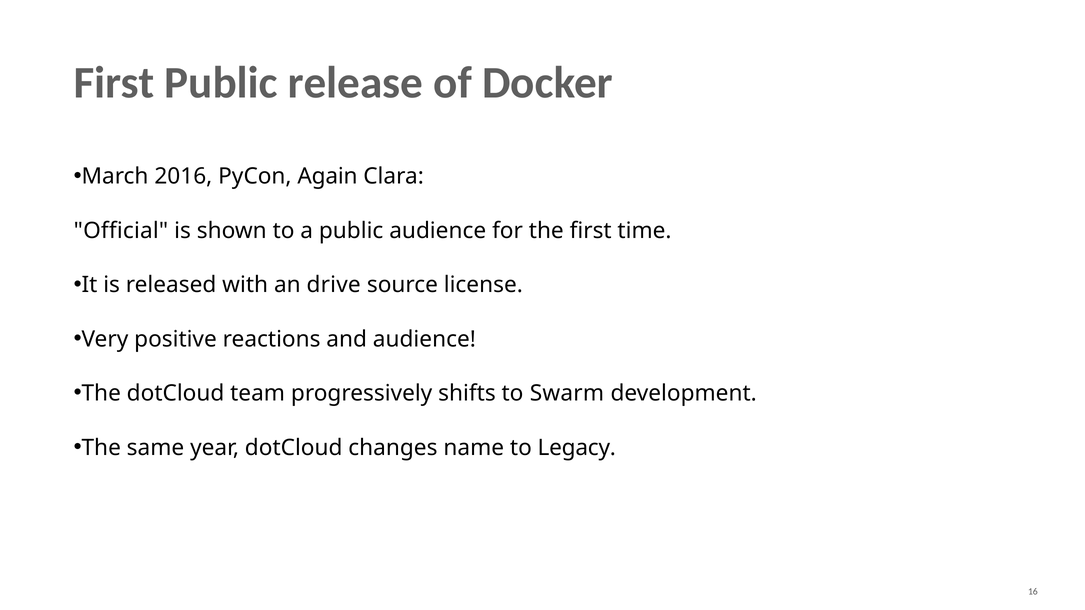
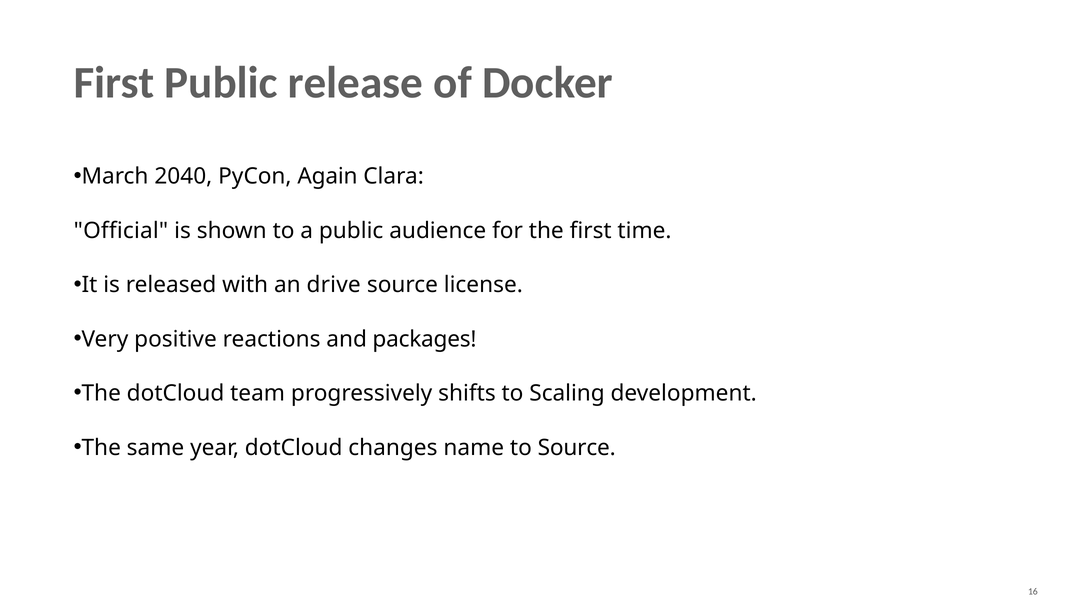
2016: 2016 -> 2040 (183, 176)
and audience: audience -> packages (424, 339)
Swarm: Swarm -> Scaling (567, 394)
to Legacy: Legacy -> Source (577, 448)
